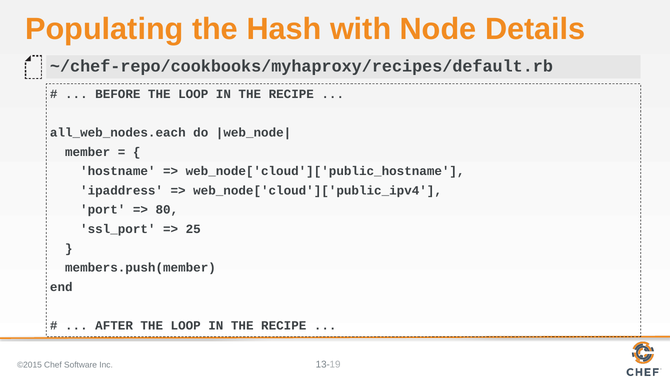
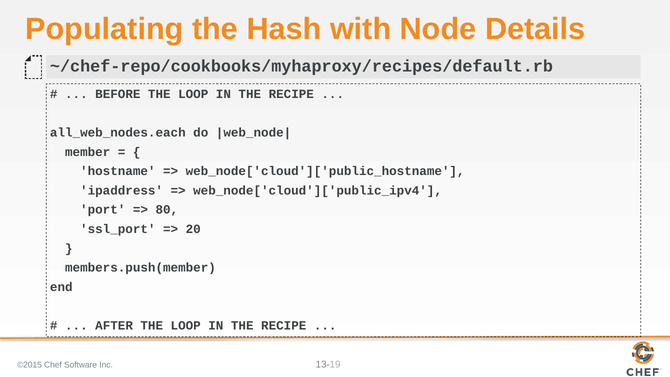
25: 25 -> 20 (193, 229)
